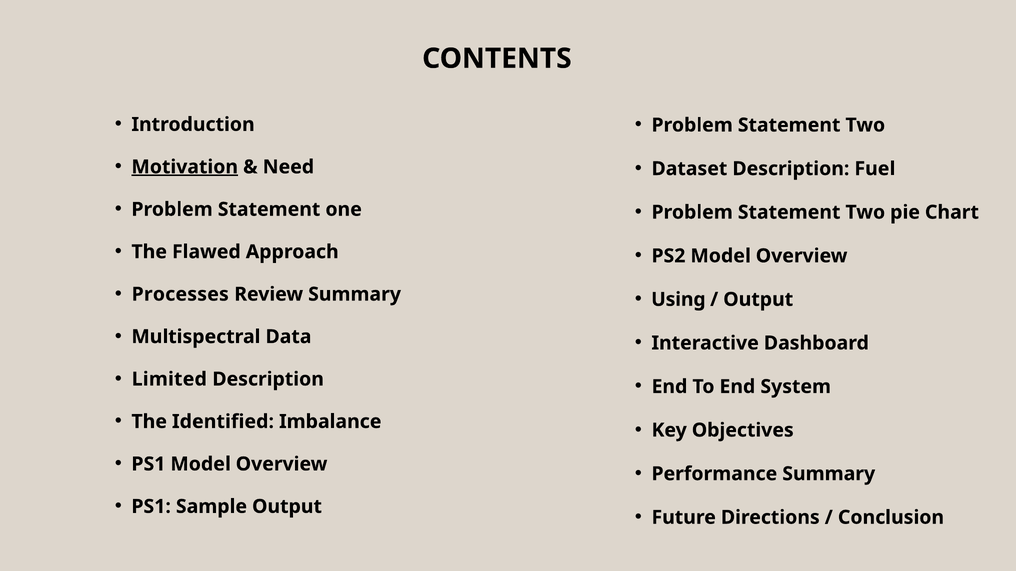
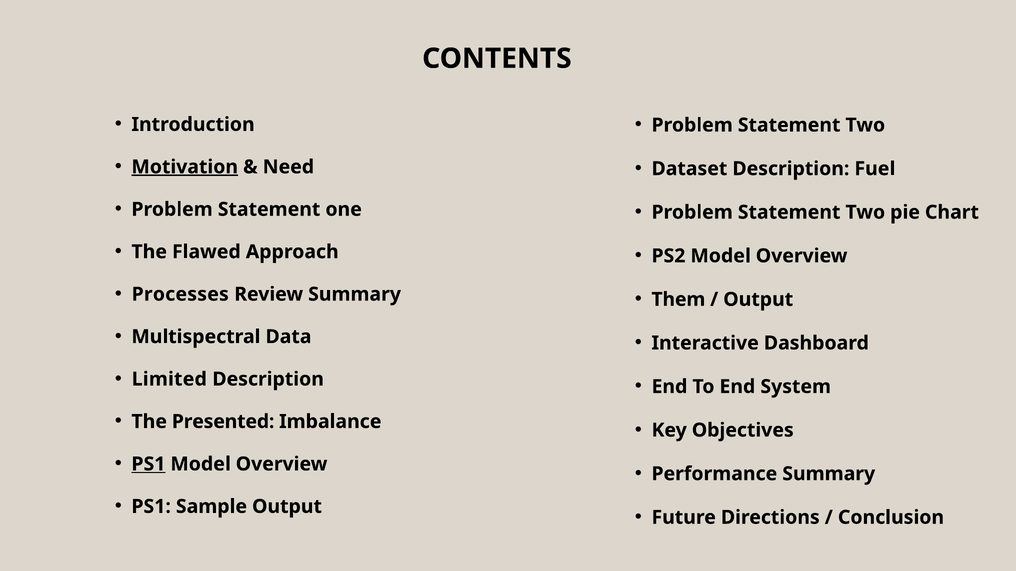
Using: Using -> Them (678, 300)
Identified: Identified -> Presented (223, 422)
PS1 underline: none -> present (148, 464)
